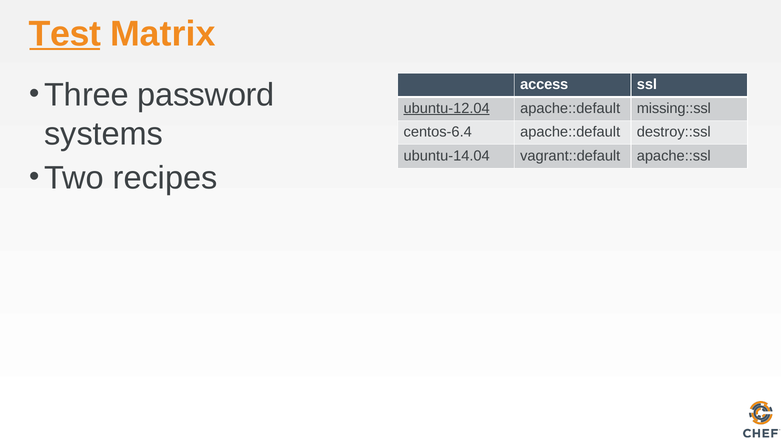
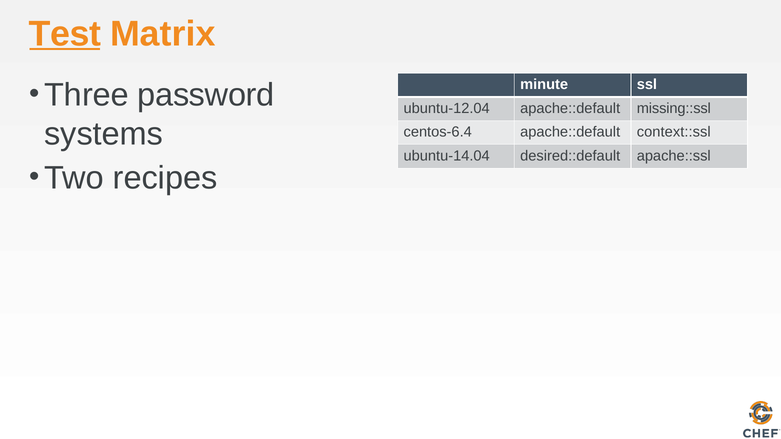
access: access -> minute (544, 85)
ubuntu-12.04 underline: present -> none (447, 108)
destroy::ssl: destroy::ssl -> context::ssl (674, 132)
vagrant::default: vagrant::default -> desired::default (570, 156)
